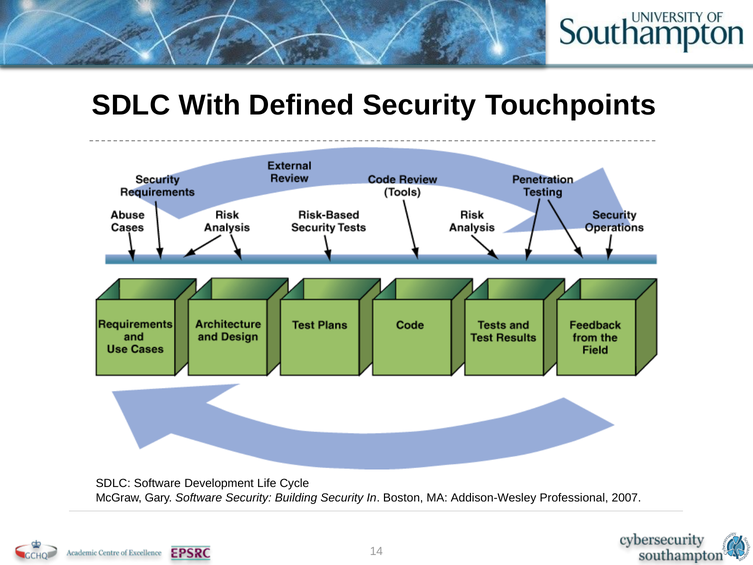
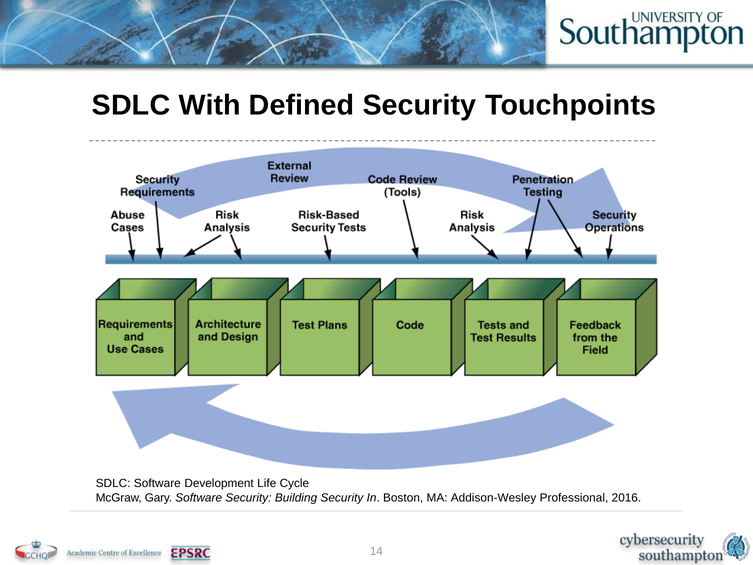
2007: 2007 -> 2016 (626, 498)
